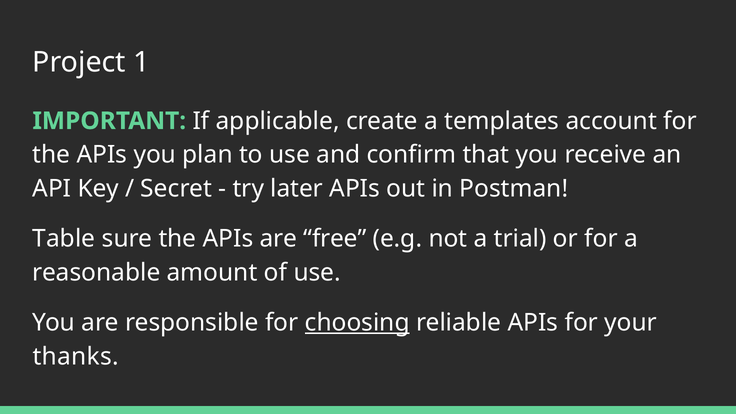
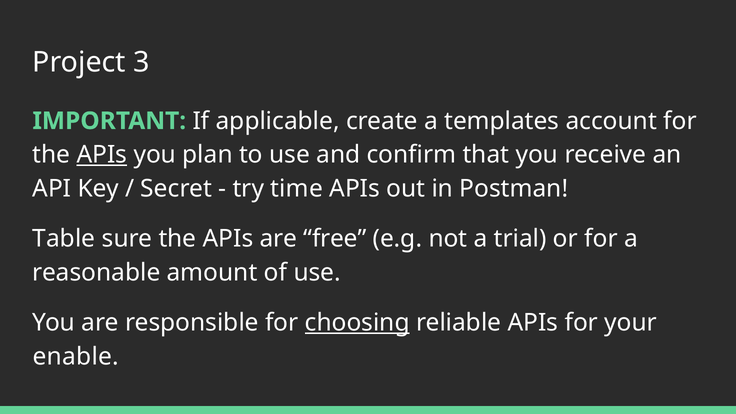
1: 1 -> 3 (141, 62)
APIs underline: none -> present (102, 155)
later: later -> time (297, 189)
thanks: thanks -> enable (76, 357)
